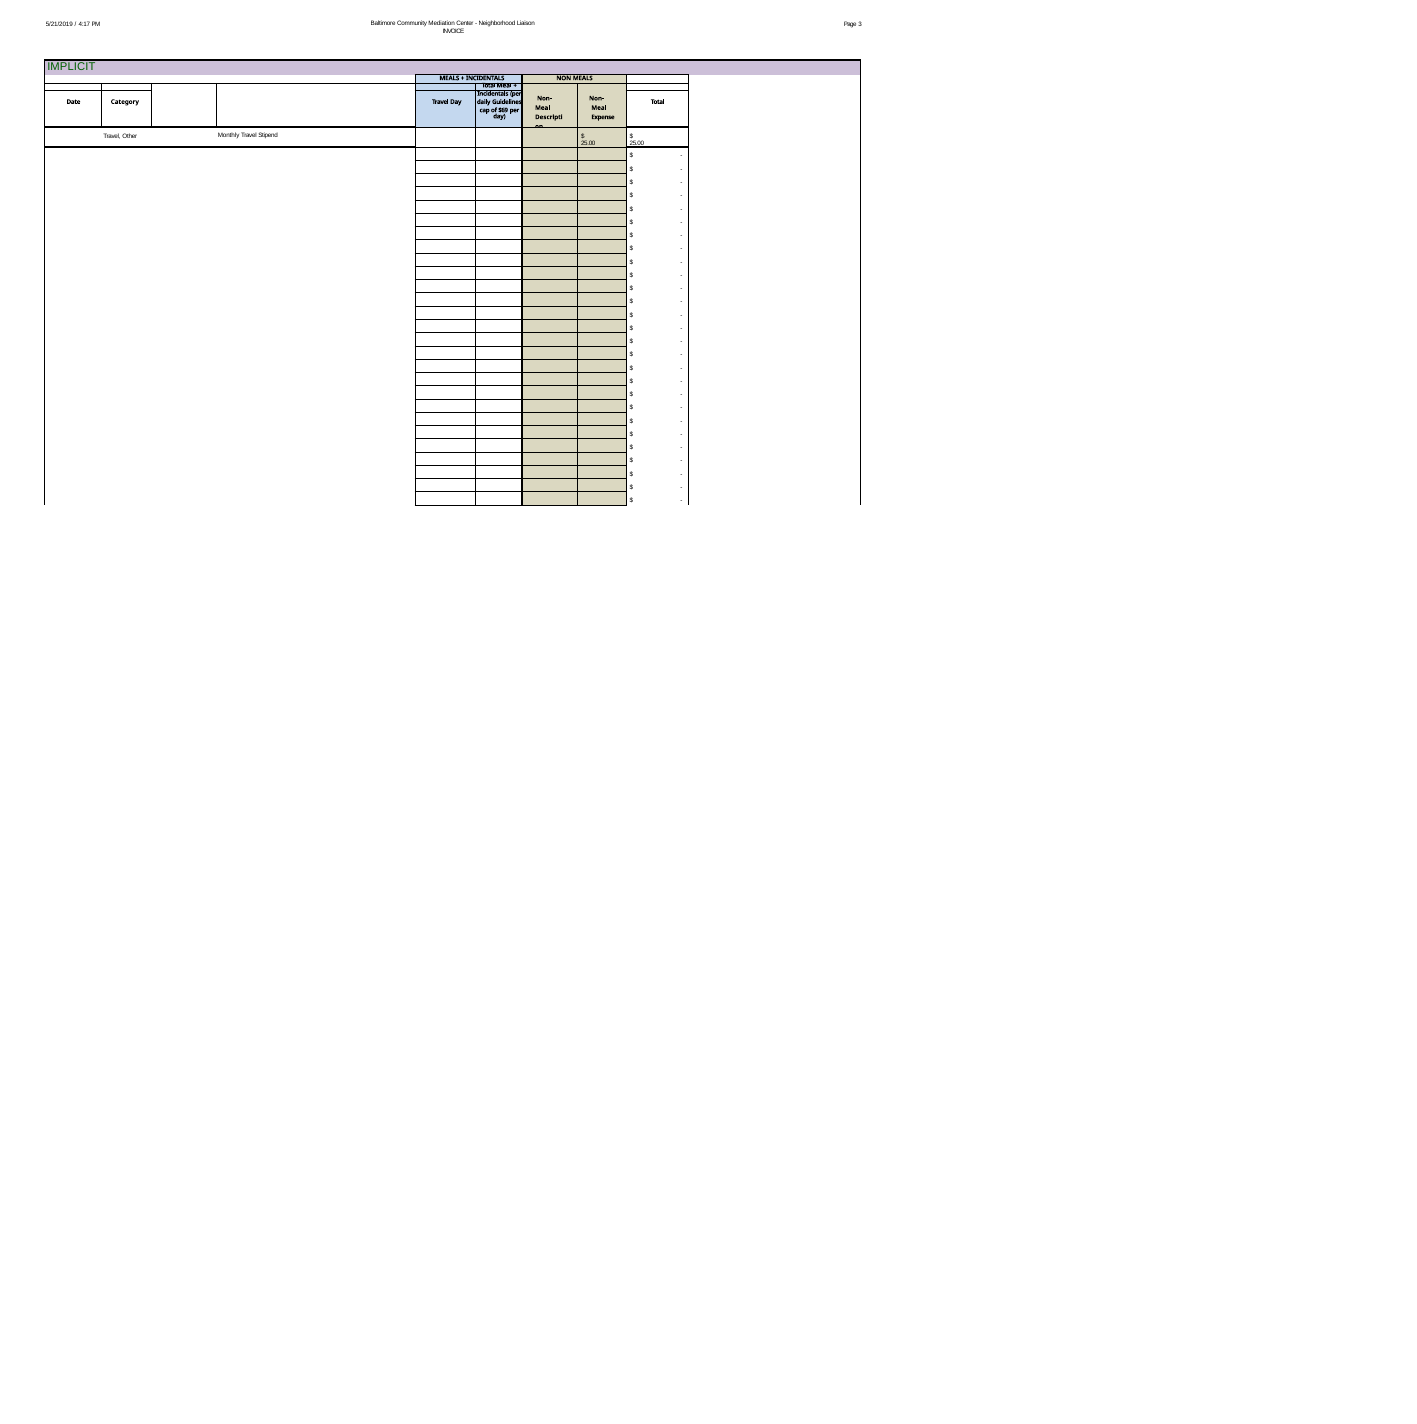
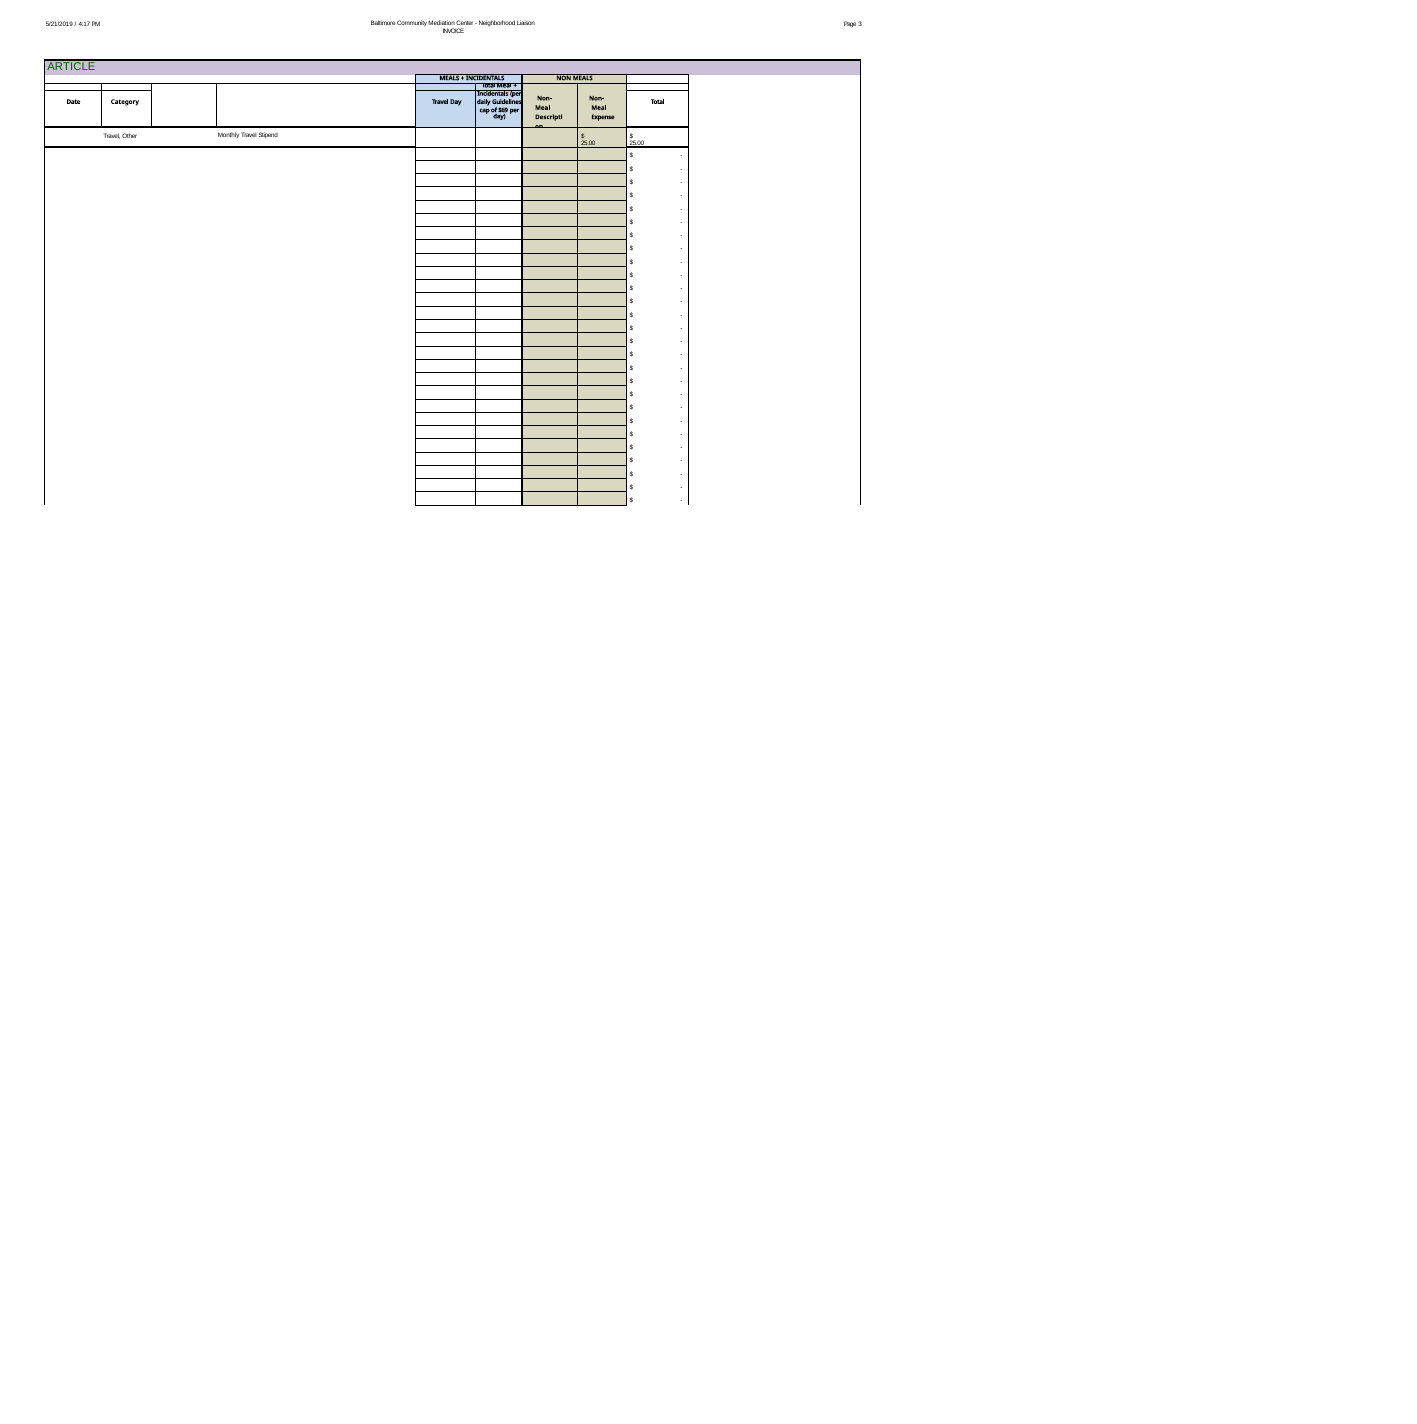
IMPLICIT: IMPLICIT -> ARTICLE (71, 67)
